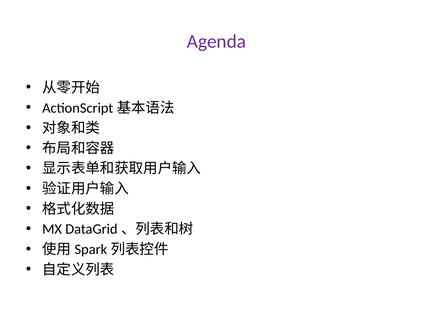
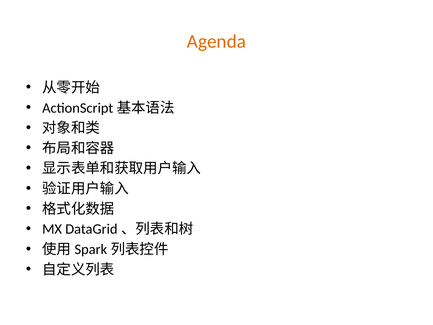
Agenda colour: purple -> orange (216, 41)
